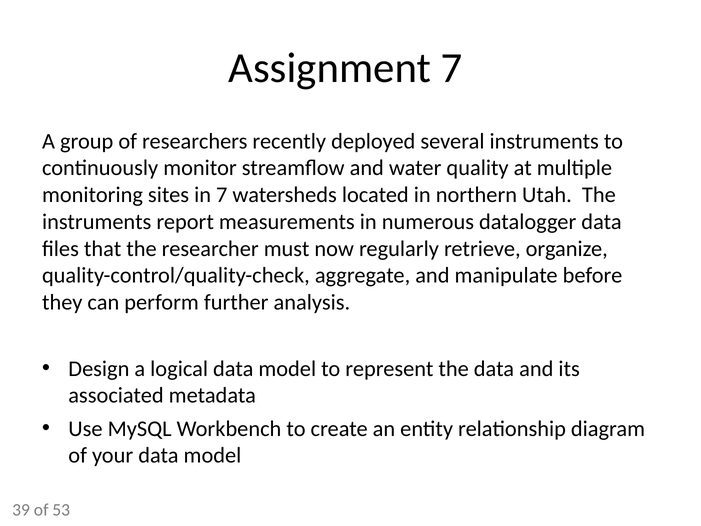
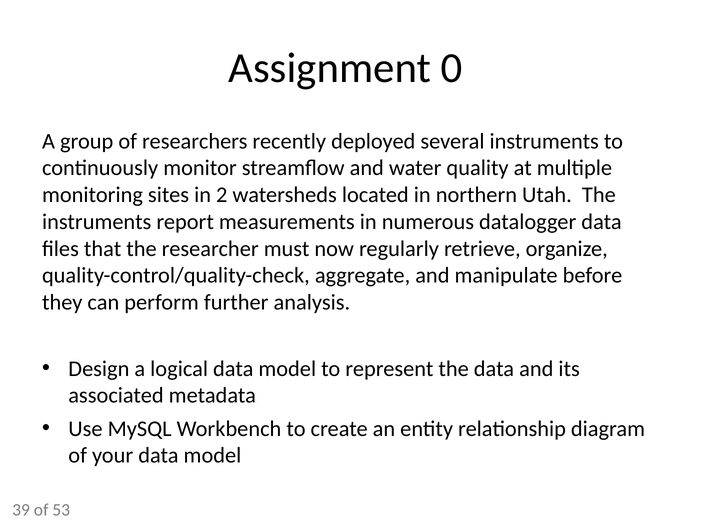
Assignment 7: 7 -> 0 (452, 68)
in 7: 7 -> 2 (222, 195)
